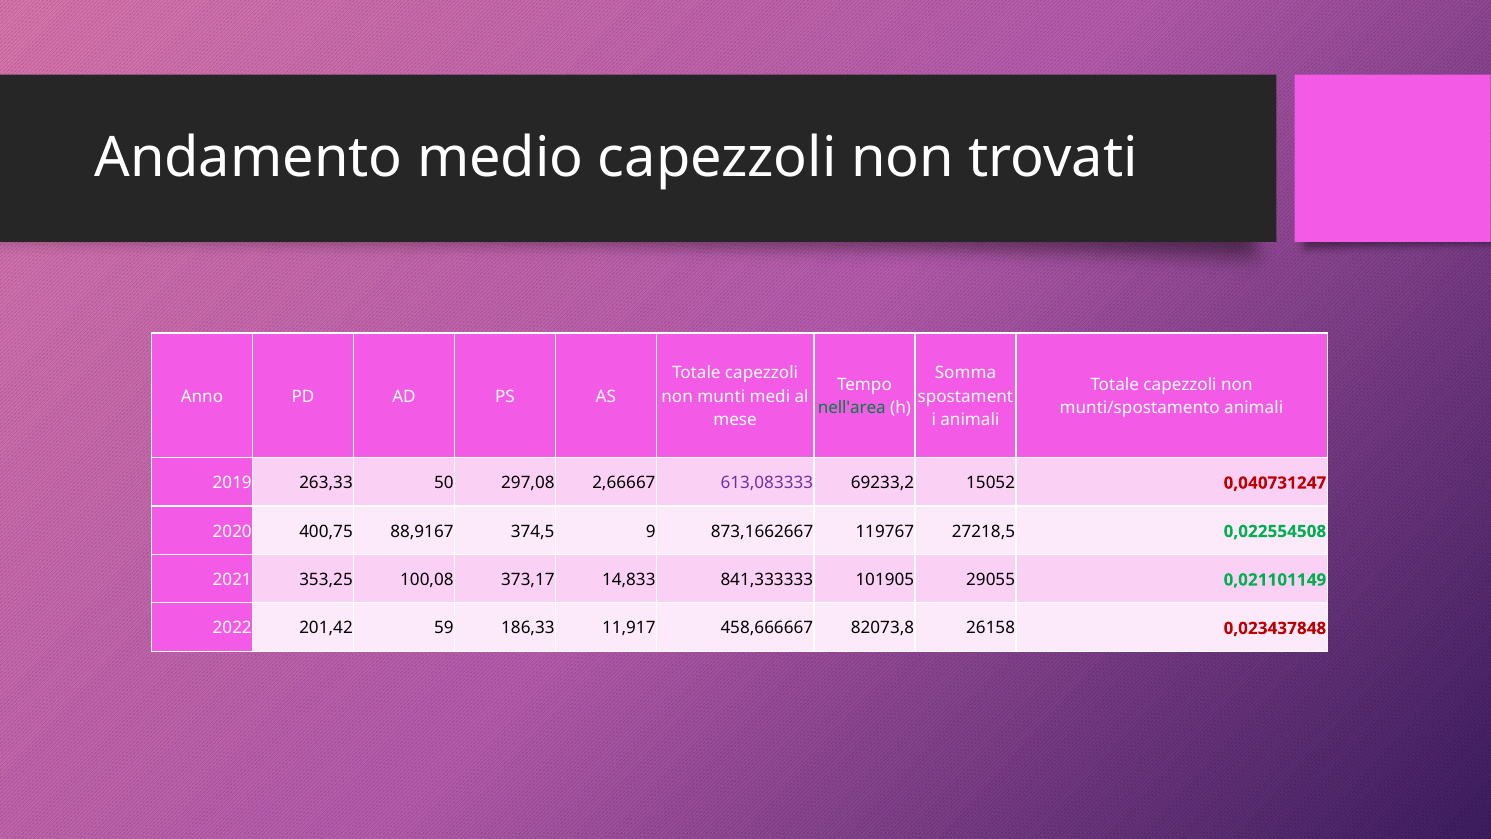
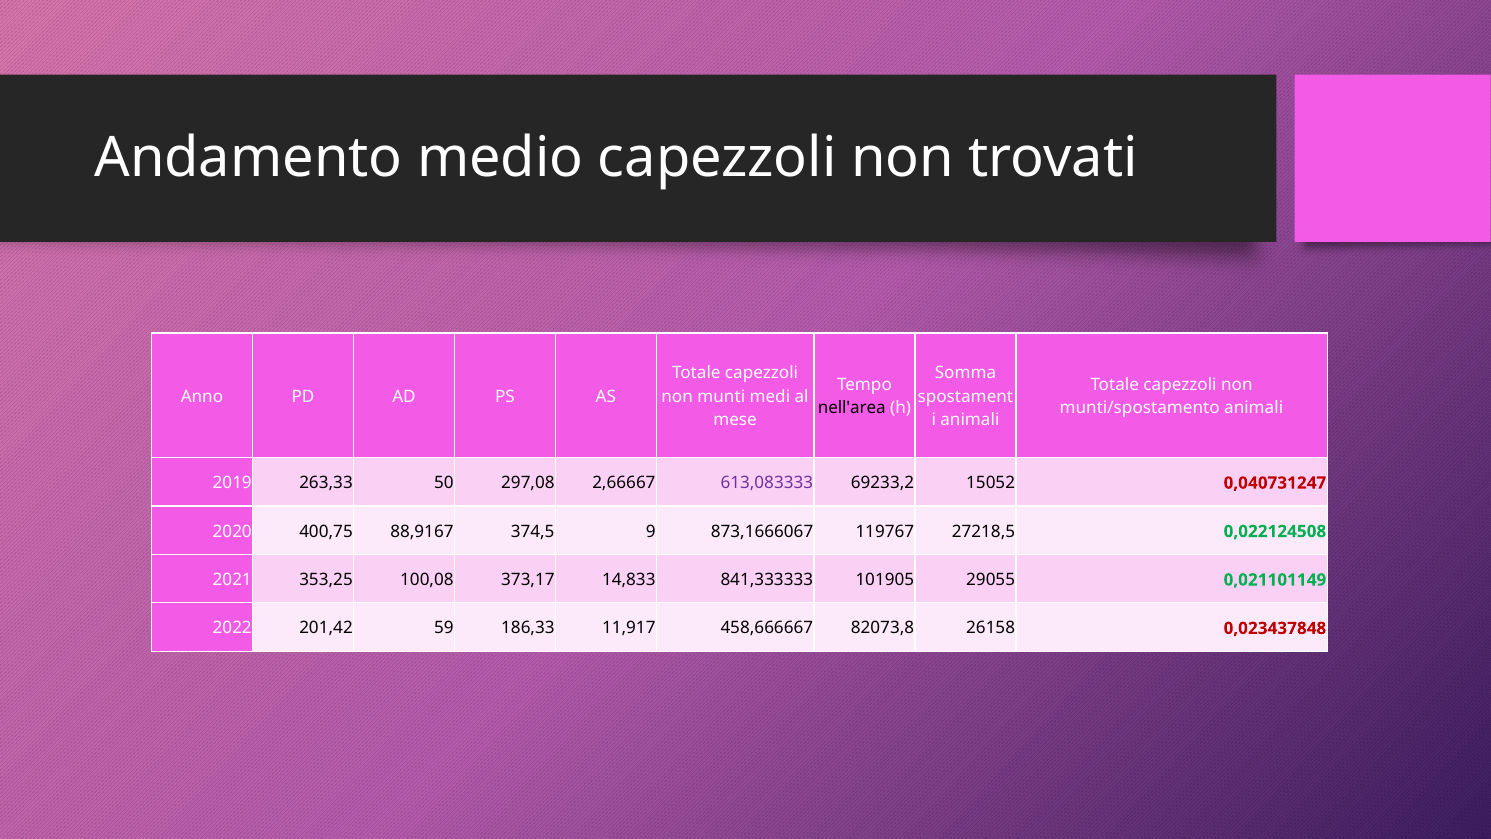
nell'area colour: green -> black (852, 408)
873,1662667: 873,1662667 -> 873,1666067 (762, 531)
0,022554508: 0,022554508 -> 0,022124508 (1275, 531)
